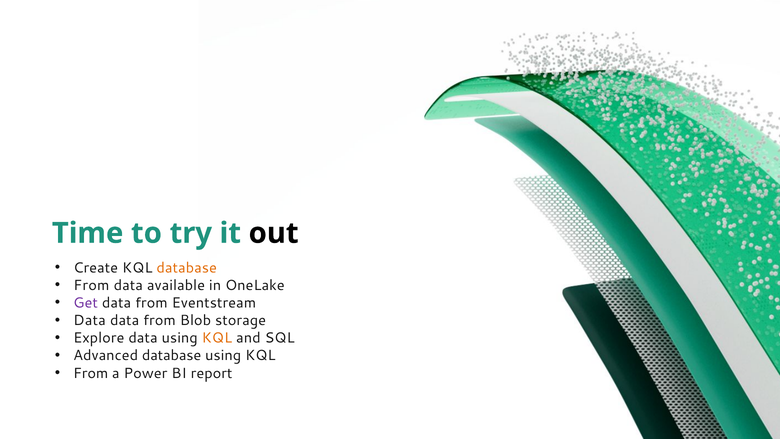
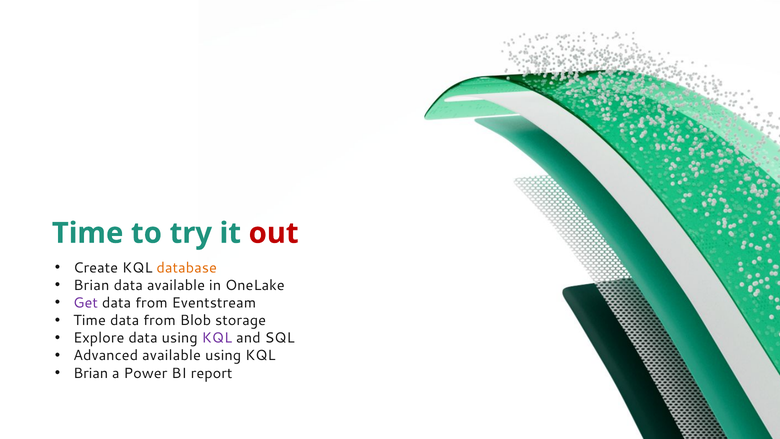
out colour: black -> red (274, 233)
From: From -> Brian (91, 285)
Data: Data -> Time (90, 320)
KQL colour: orange -> purple (217, 338)
Advanced database: database -> available (172, 355)
From: From -> Brian (91, 373)
